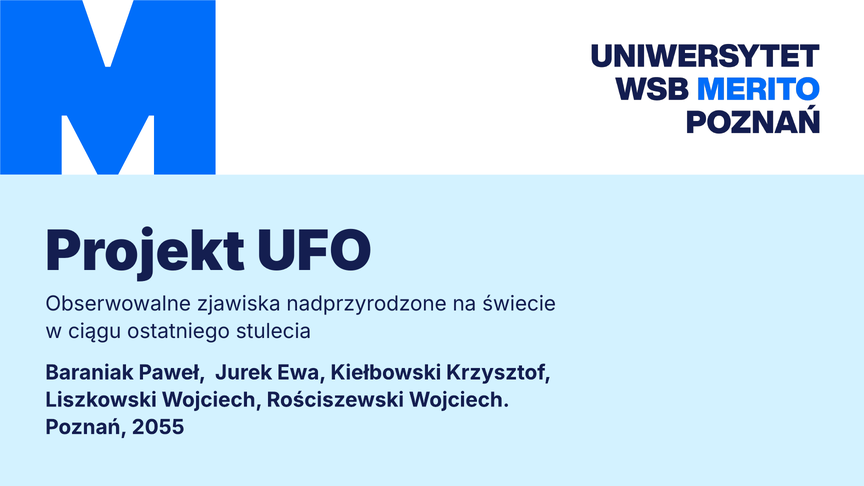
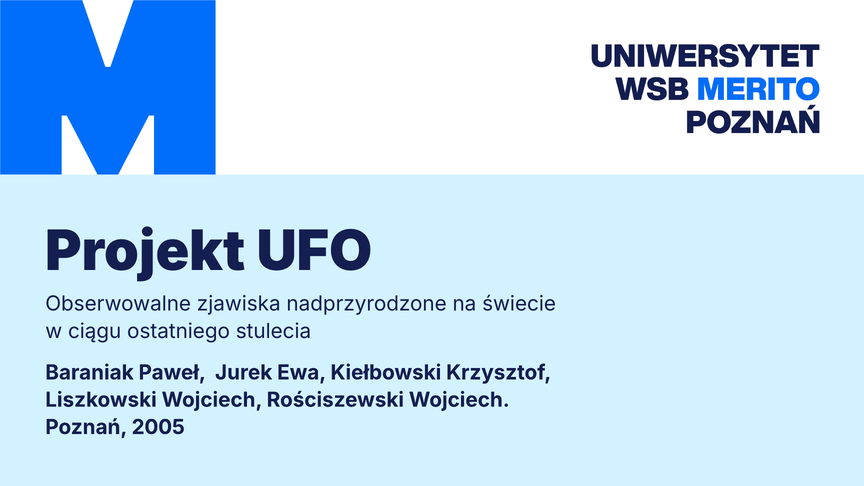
2055: 2055 -> 2005 (158, 427)
